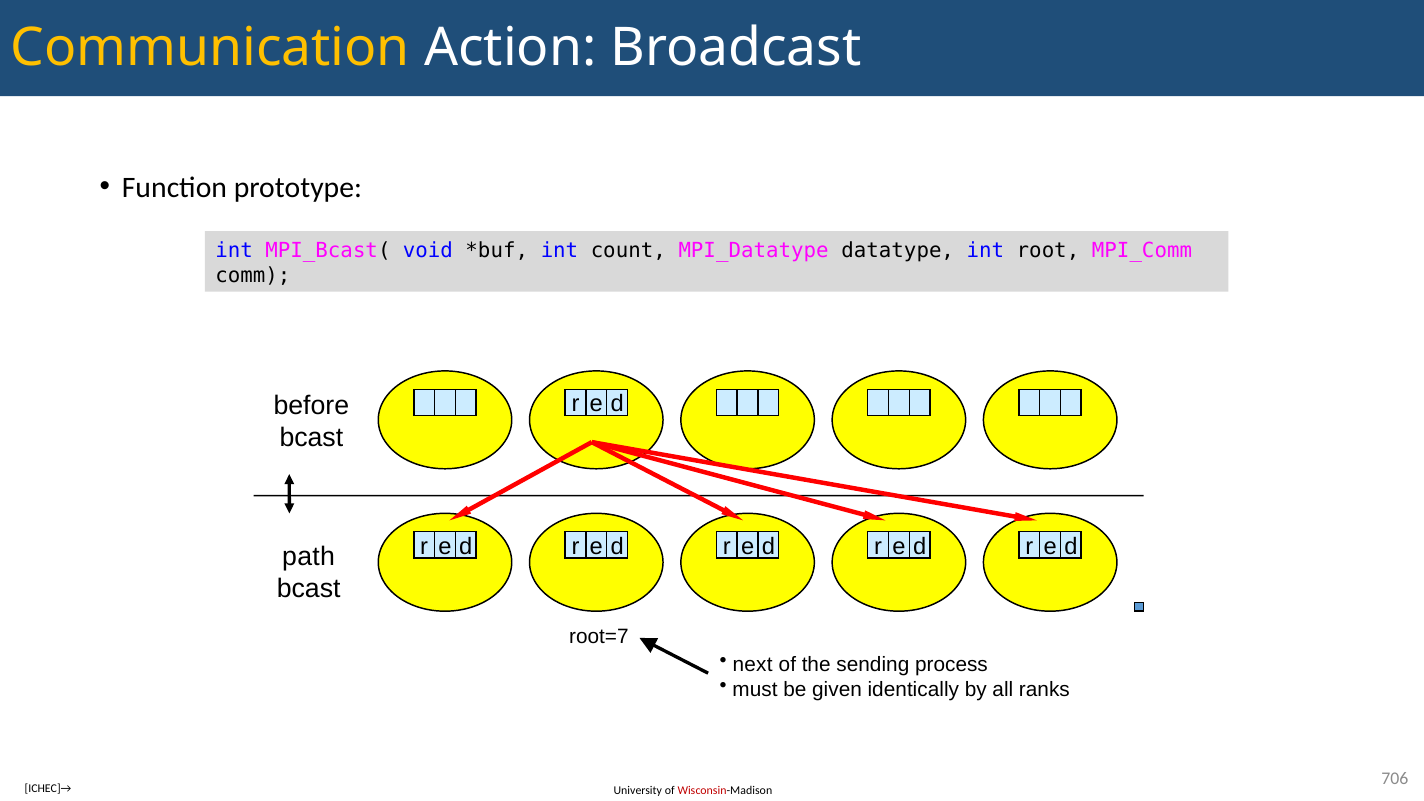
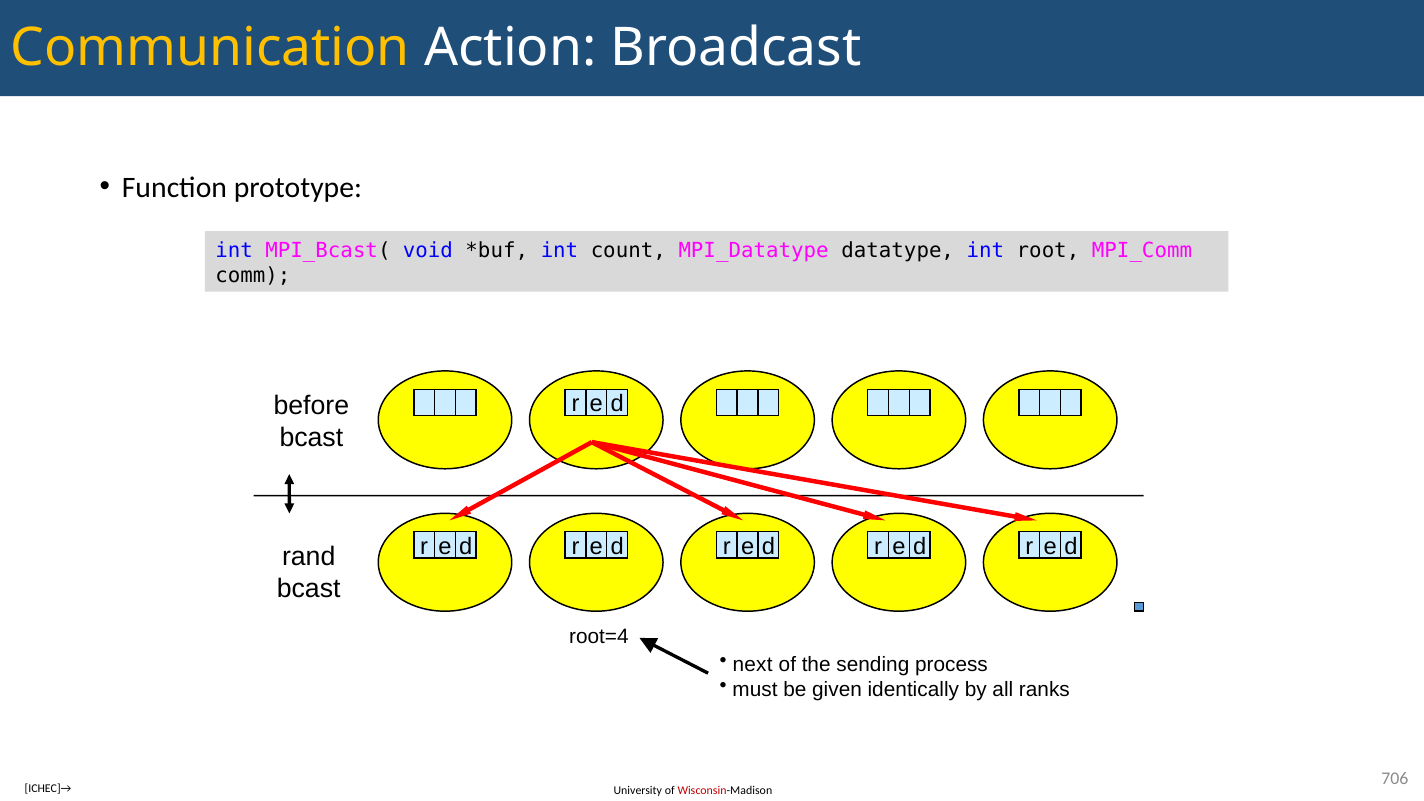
path: path -> rand (309, 557)
root=7: root=7 -> root=4 (599, 637)
